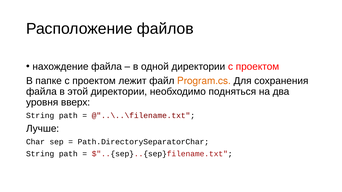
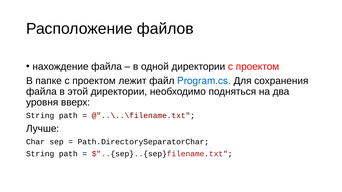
Program.cs colour: orange -> blue (204, 81)
